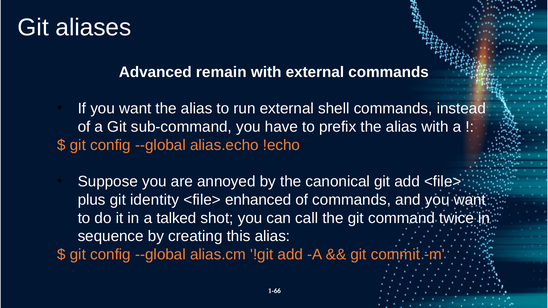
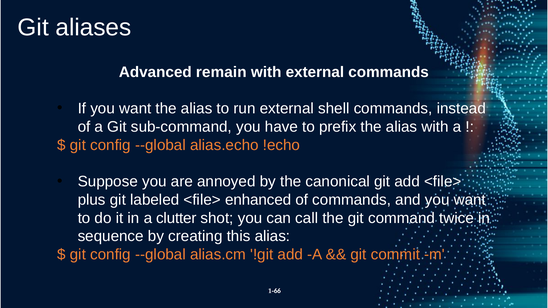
identity: identity -> labeled (155, 200)
talked: talked -> clutter (176, 218)
